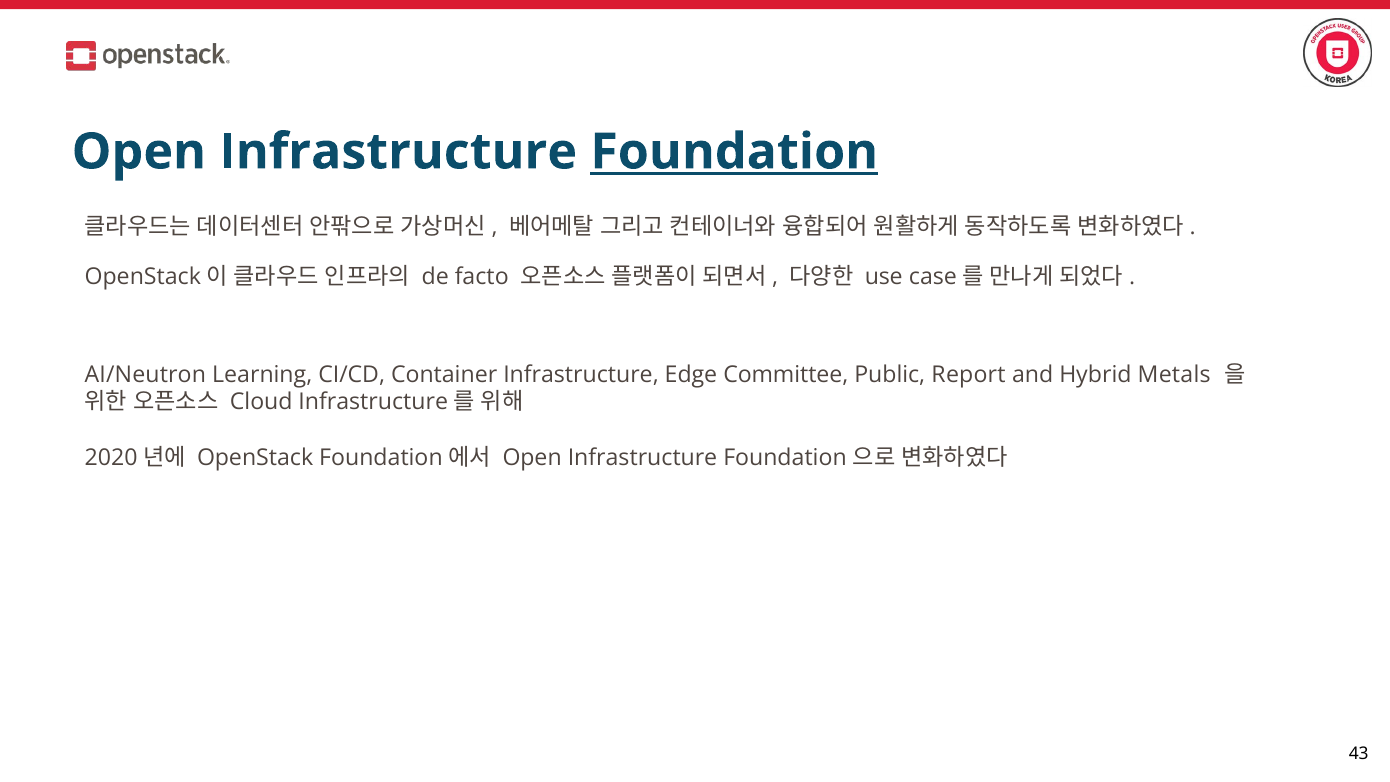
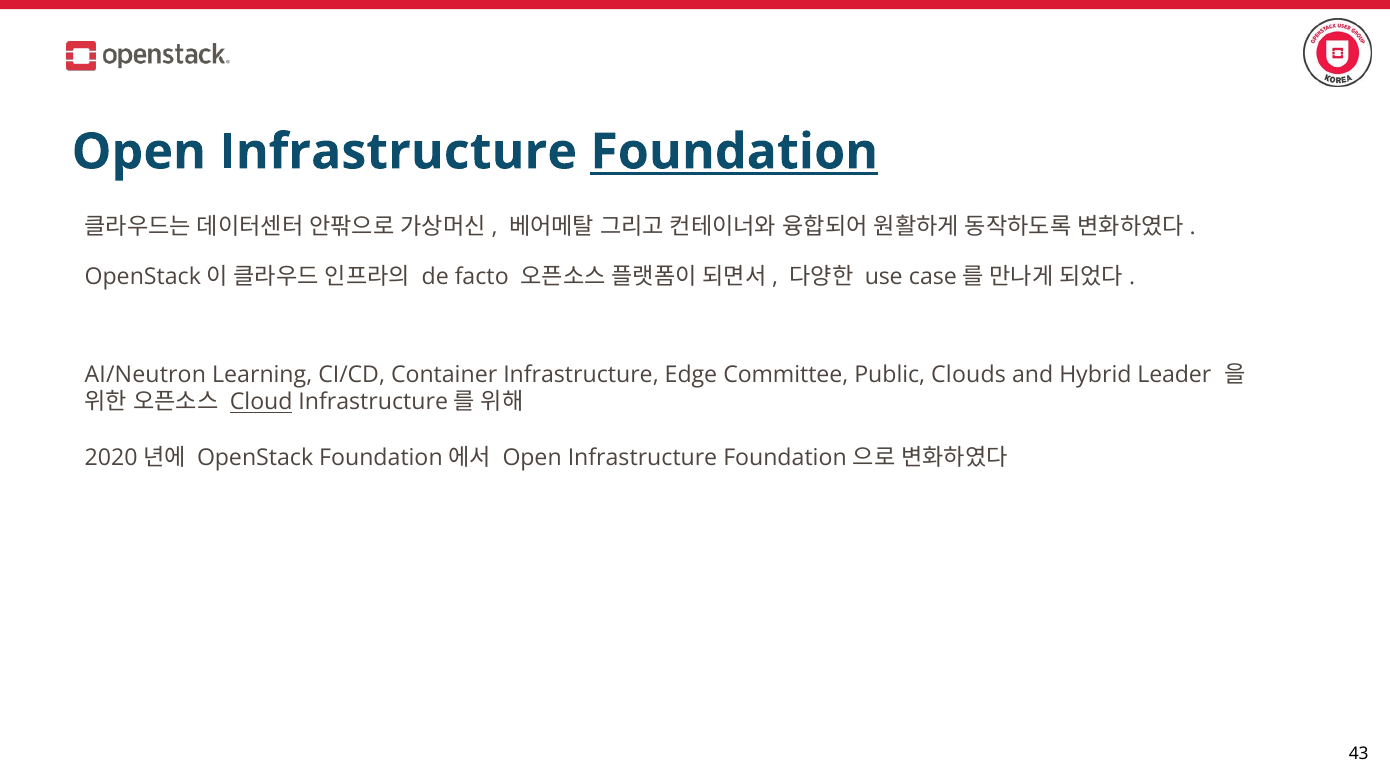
Report: Report -> Clouds (969, 374)
Metals: Metals -> Leader (1174, 374)
Cloud underline: none -> present (261, 402)
